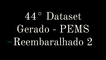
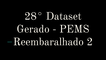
44°: 44° -> 28° (34, 16)
